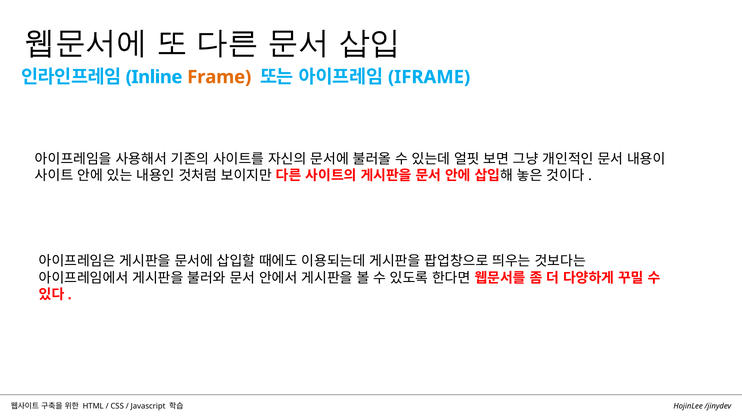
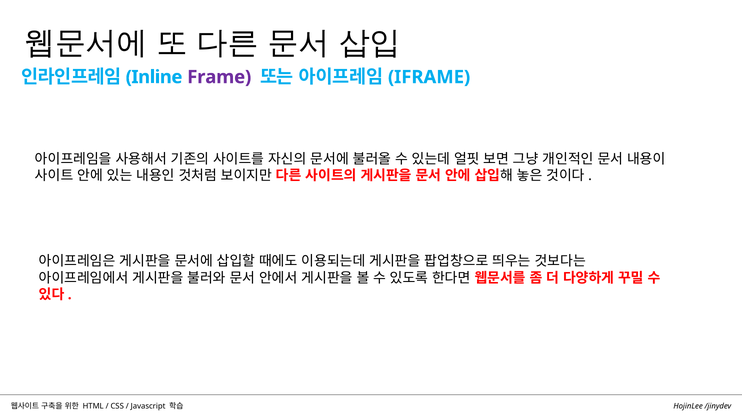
Frame colour: orange -> purple (219, 77)
